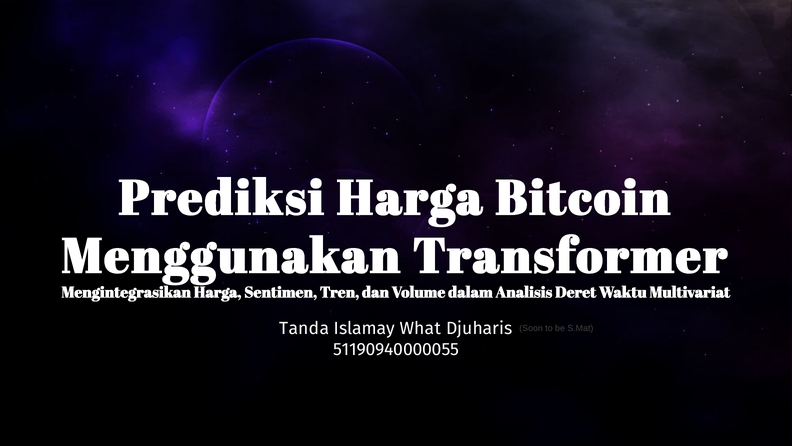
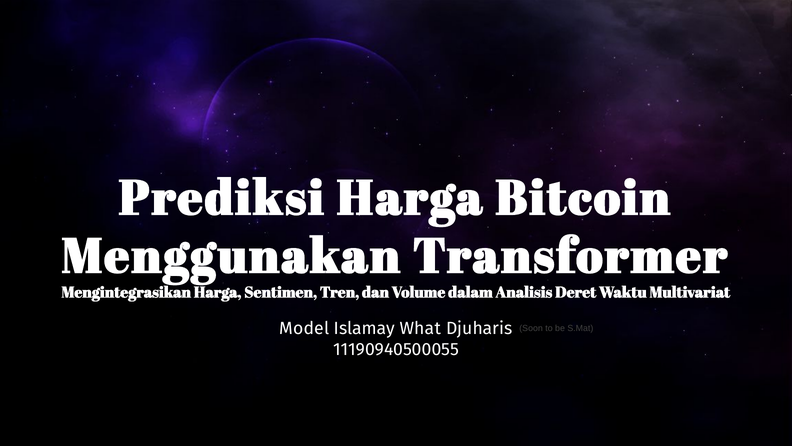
Tanda: Tanda -> Model (304, 328)
51190940000055: 51190940000055 -> 11190940500055 (396, 349)
